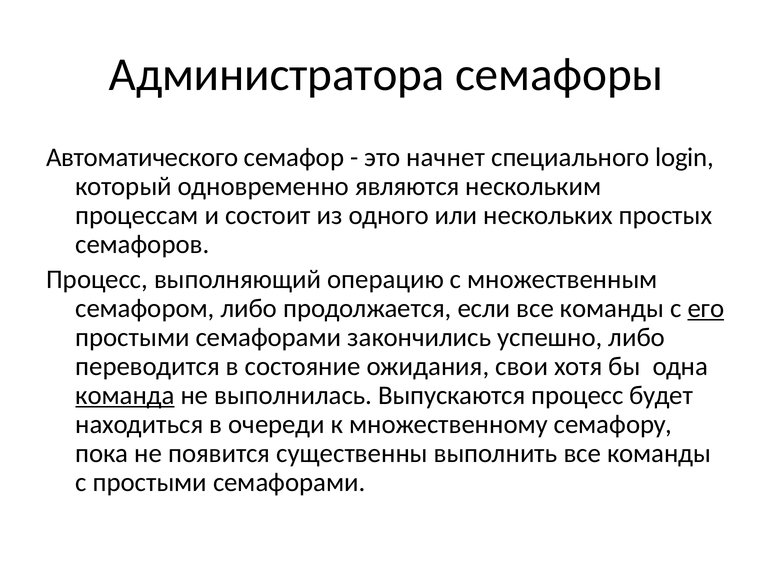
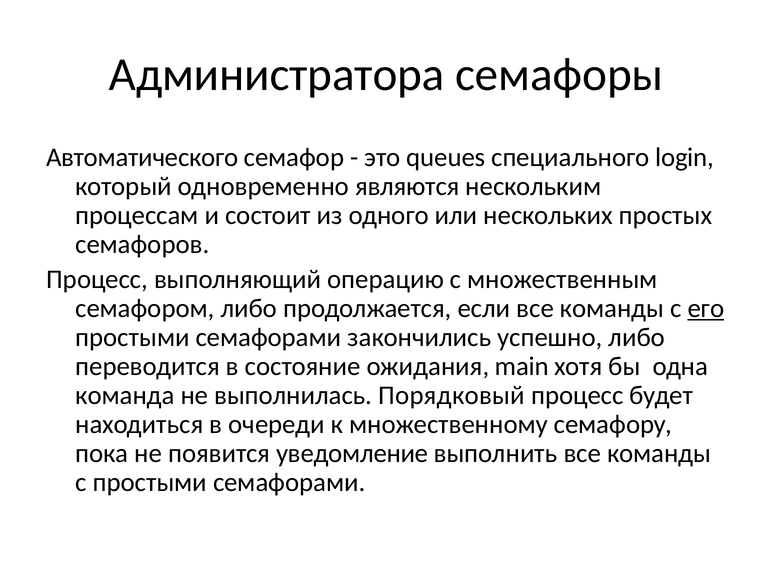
начнет: начнет -> queues (446, 157)
свои: свои -> main (522, 366)
команда underline: present -> none (125, 395)
Выпускаются: Выпускаются -> Порядковый (452, 395)
существенны: существенны -> уведомление (352, 453)
